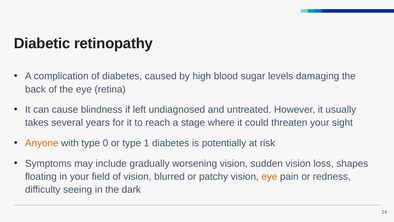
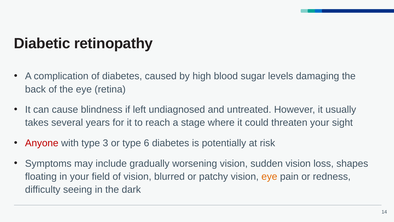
Anyone colour: orange -> red (42, 143)
0: 0 -> 3 (105, 143)
1: 1 -> 6 (147, 143)
